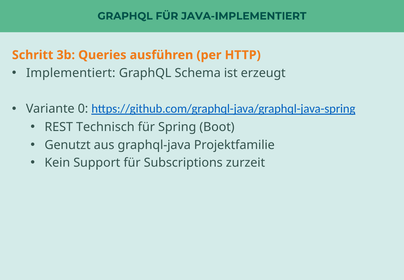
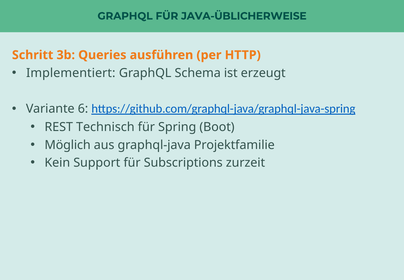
JAVA-IMPLEMENTIERT: JAVA-IMPLEMENTIERT -> JAVA-ÜBLICHERWEISE (244, 16)
0: 0 -> 6 (83, 109)
Genutzt: Genutzt -> Möglich (68, 145)
